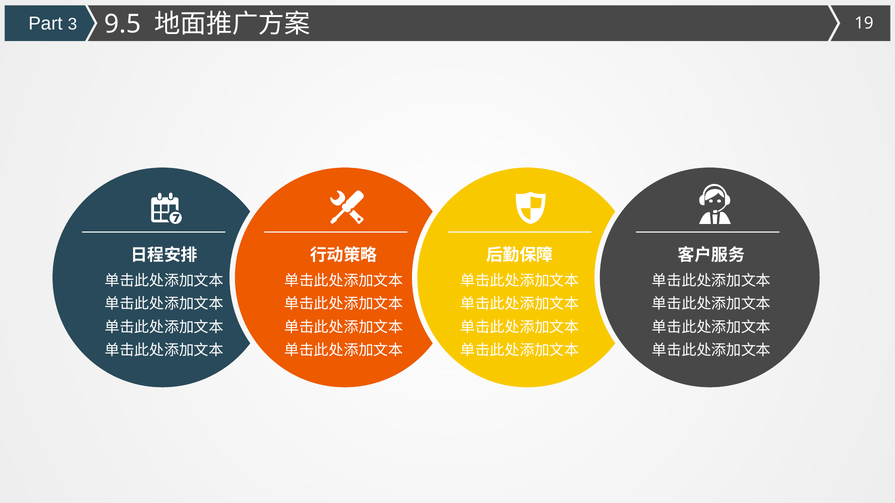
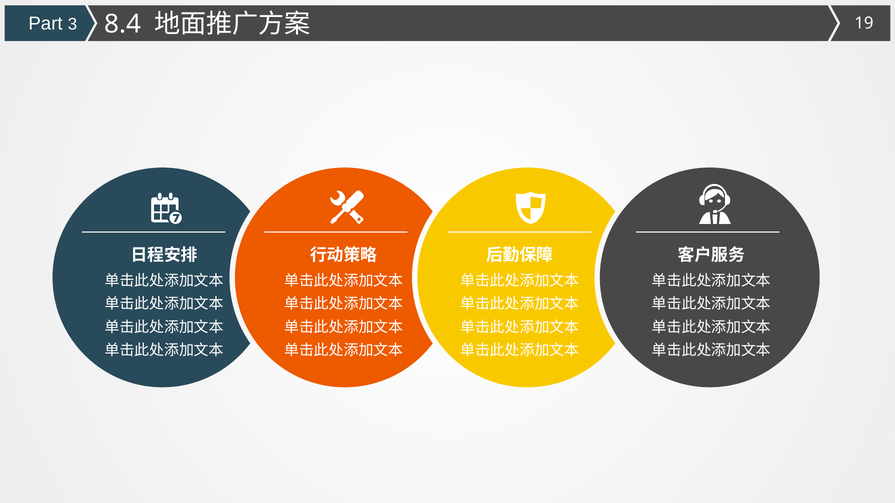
9.5: 9.5 -> 8.4 (123, 24)
